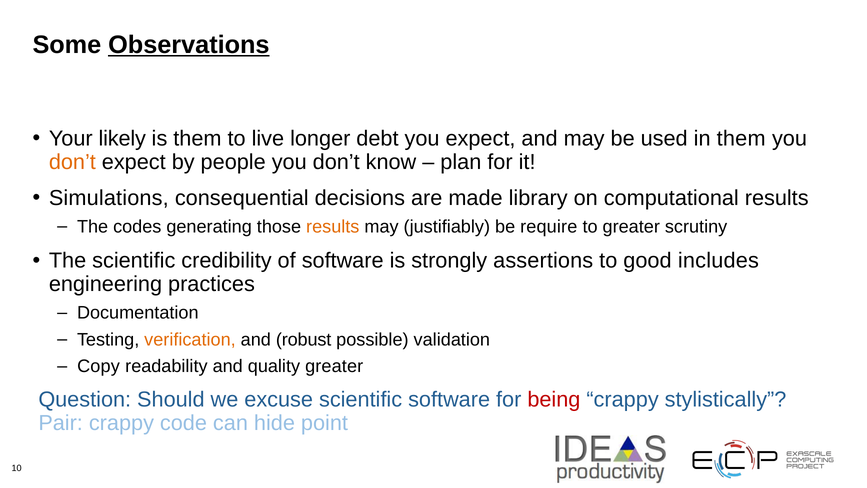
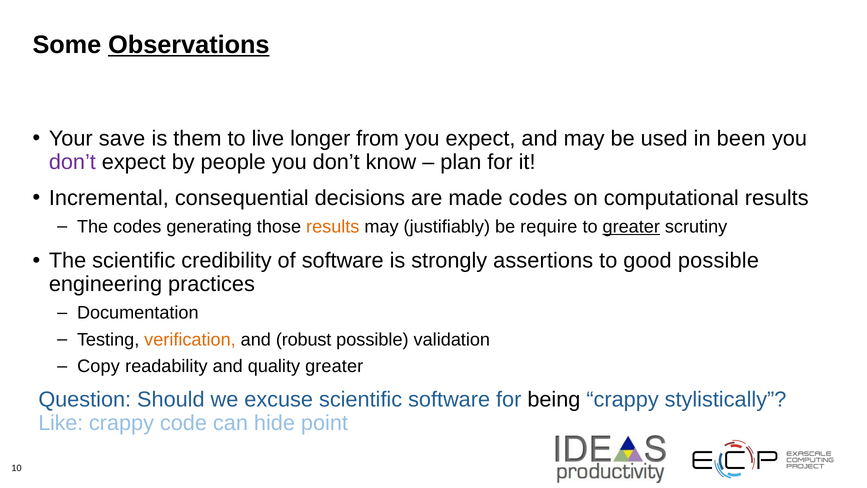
likely: likely -> save (122, 138)
debt: debt -> from (378, 138)
in them: them -> been (741, 138)
don’t colour: orange -> purple (72, 162)
Simulations: Simulations -> Incremental (109, 198)
made library: library -> codes (538, 198)
greater underline: none -> present (631, 227)
good includes: includes -> possible (718, 261)
being colour: red -> black (554, 400)
Pair: Pair -> Like (61, 423)
